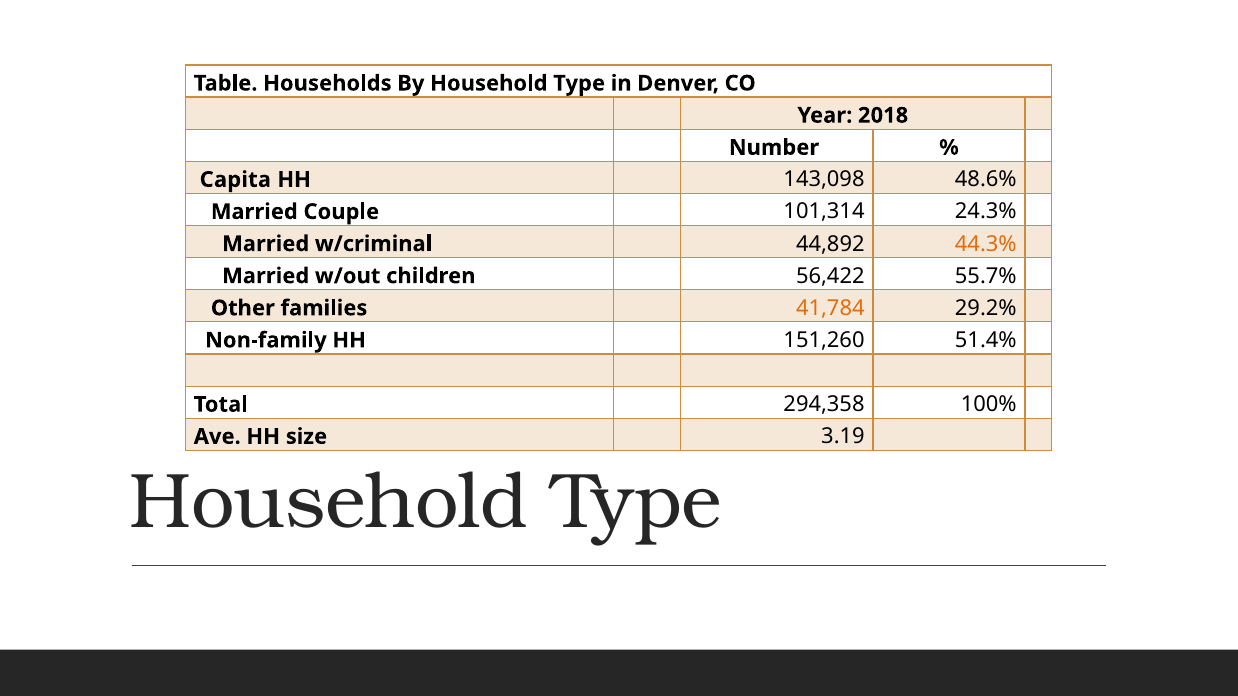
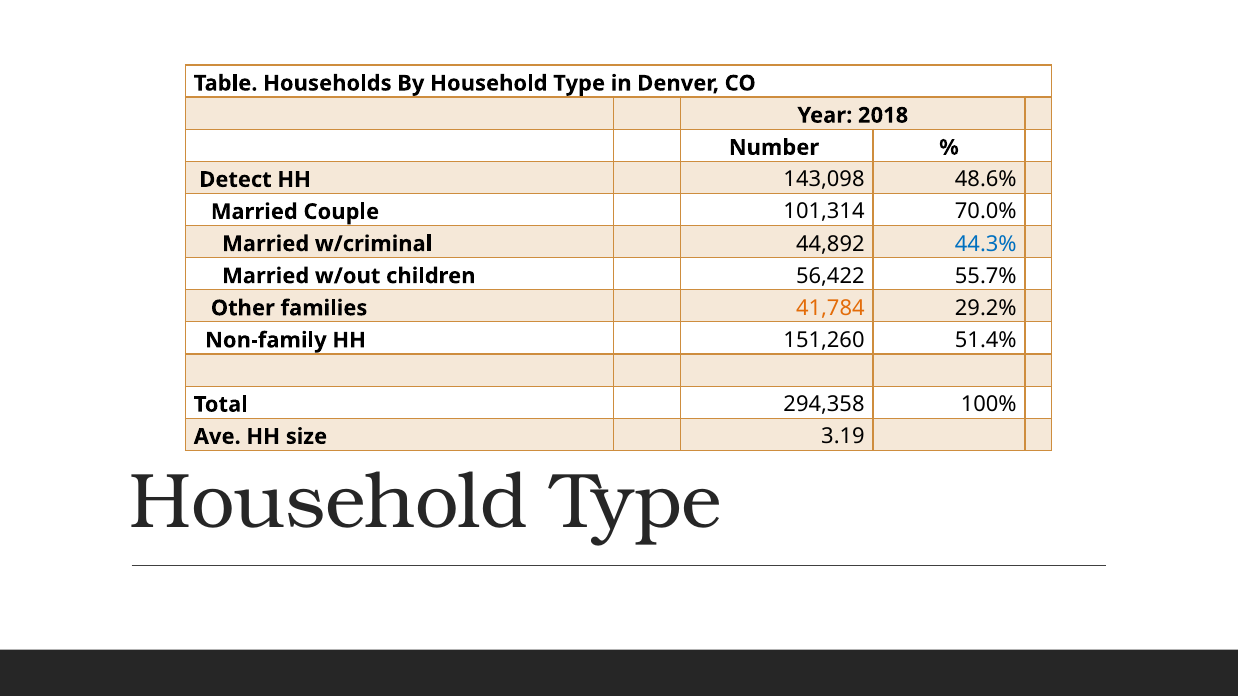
Capita: Capita -> Detect (235, 180)
24.3%: 24.3% -> 70.0% (986, 212)
44.3% colour: orange -> blue (986, 244)
